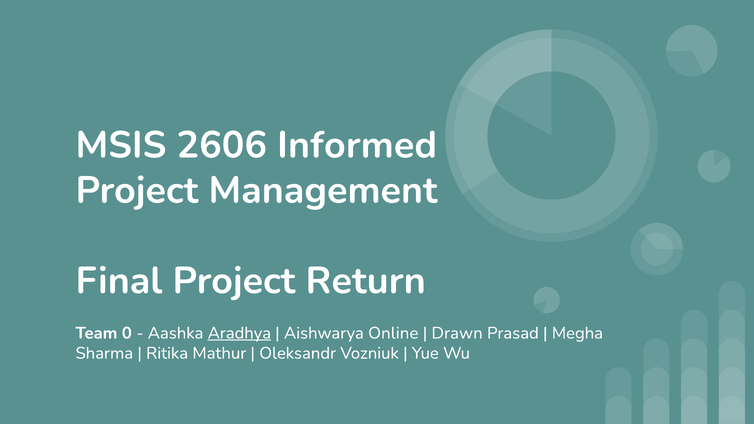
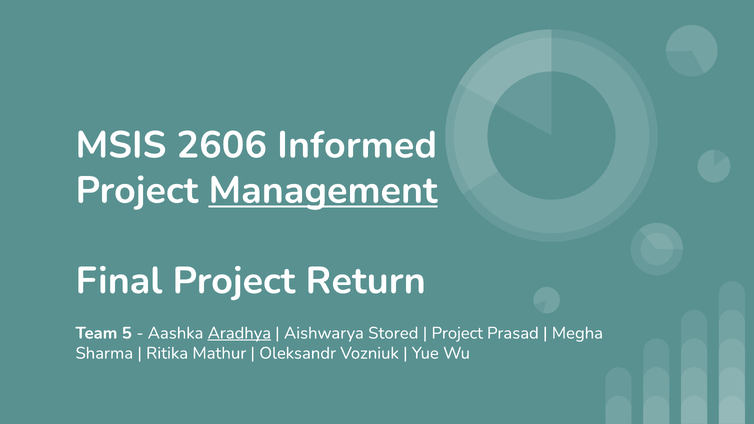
Management underline: none -> present (323, 190)
0: 0 -> 5 (127, 333)
Online: Online -> Stored (393, 333)
Drawn: Drawn -> Project (457, 333)
